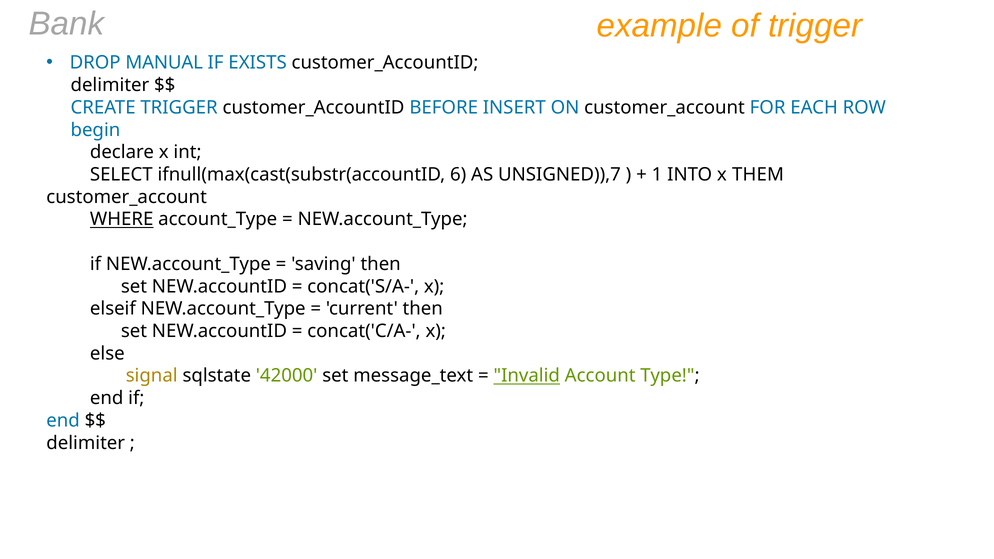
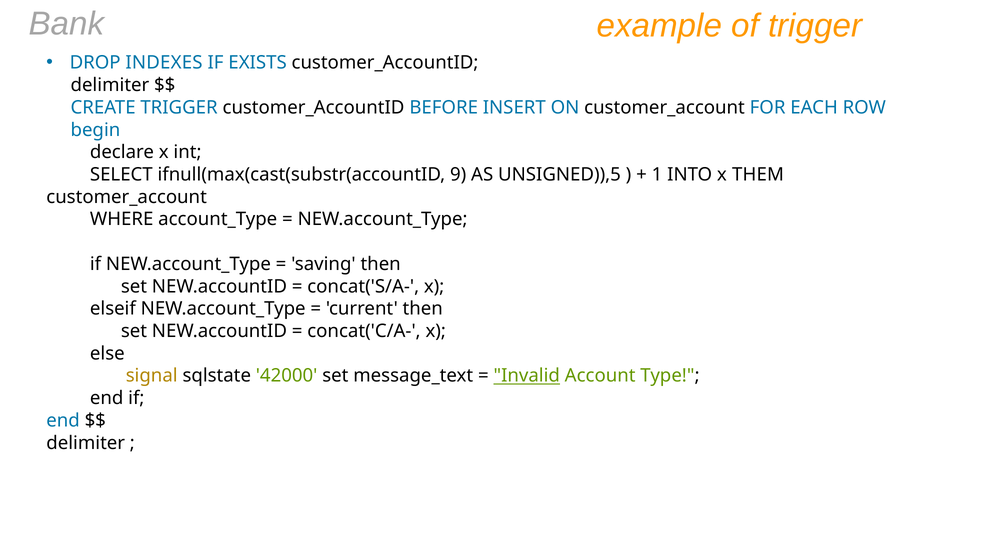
MANUAL: MANUAL -> INDEXES (164, 63)
6: 6 -> 9 (458, 175)
UNSIGNED)),7: UNSIGNED)),7 -> UNSIGNED)),5 (559, 175)
WHERE underline: present -> none (122, 219)
